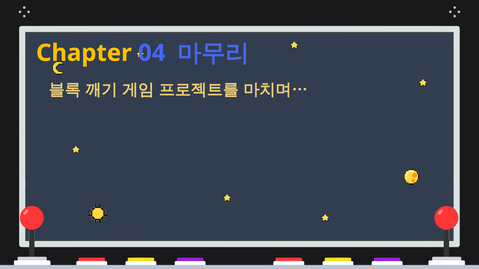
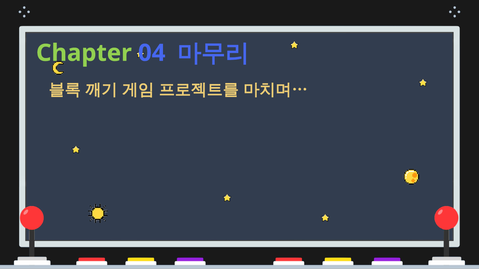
Chapter colour: yellow -> light green (84, 53)
